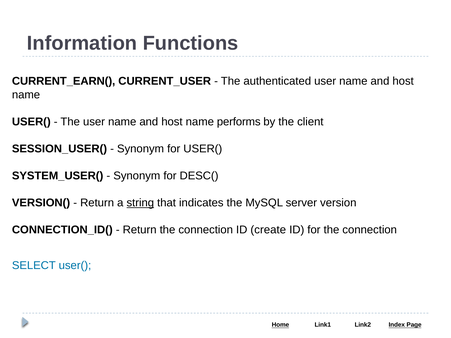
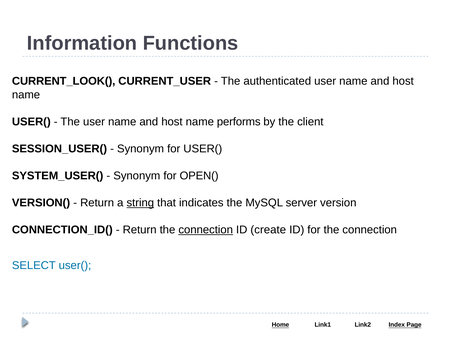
CURRENT_EARN(: CURRENT_EARN( -> CURRENT_LOOK( (64, 81)
DESC(: DESC( -> OPEN( (199, 176)
connection underline: none -> present (206, 230)
